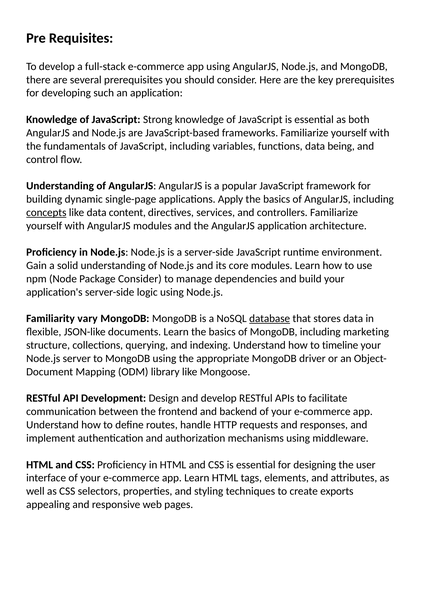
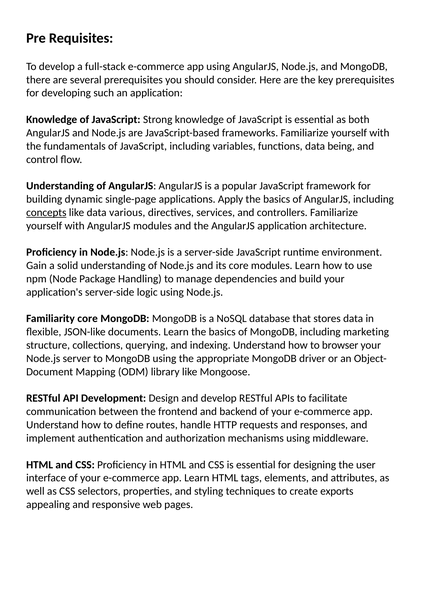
content: content -> various (127, 212)
Package Consider: Consider -> Handling (140, 279)
Familiarity vary: vary -> core (88, 318)
database underline: present -> none (270, 318)
timeline: timeline -> browser (340, 345)
